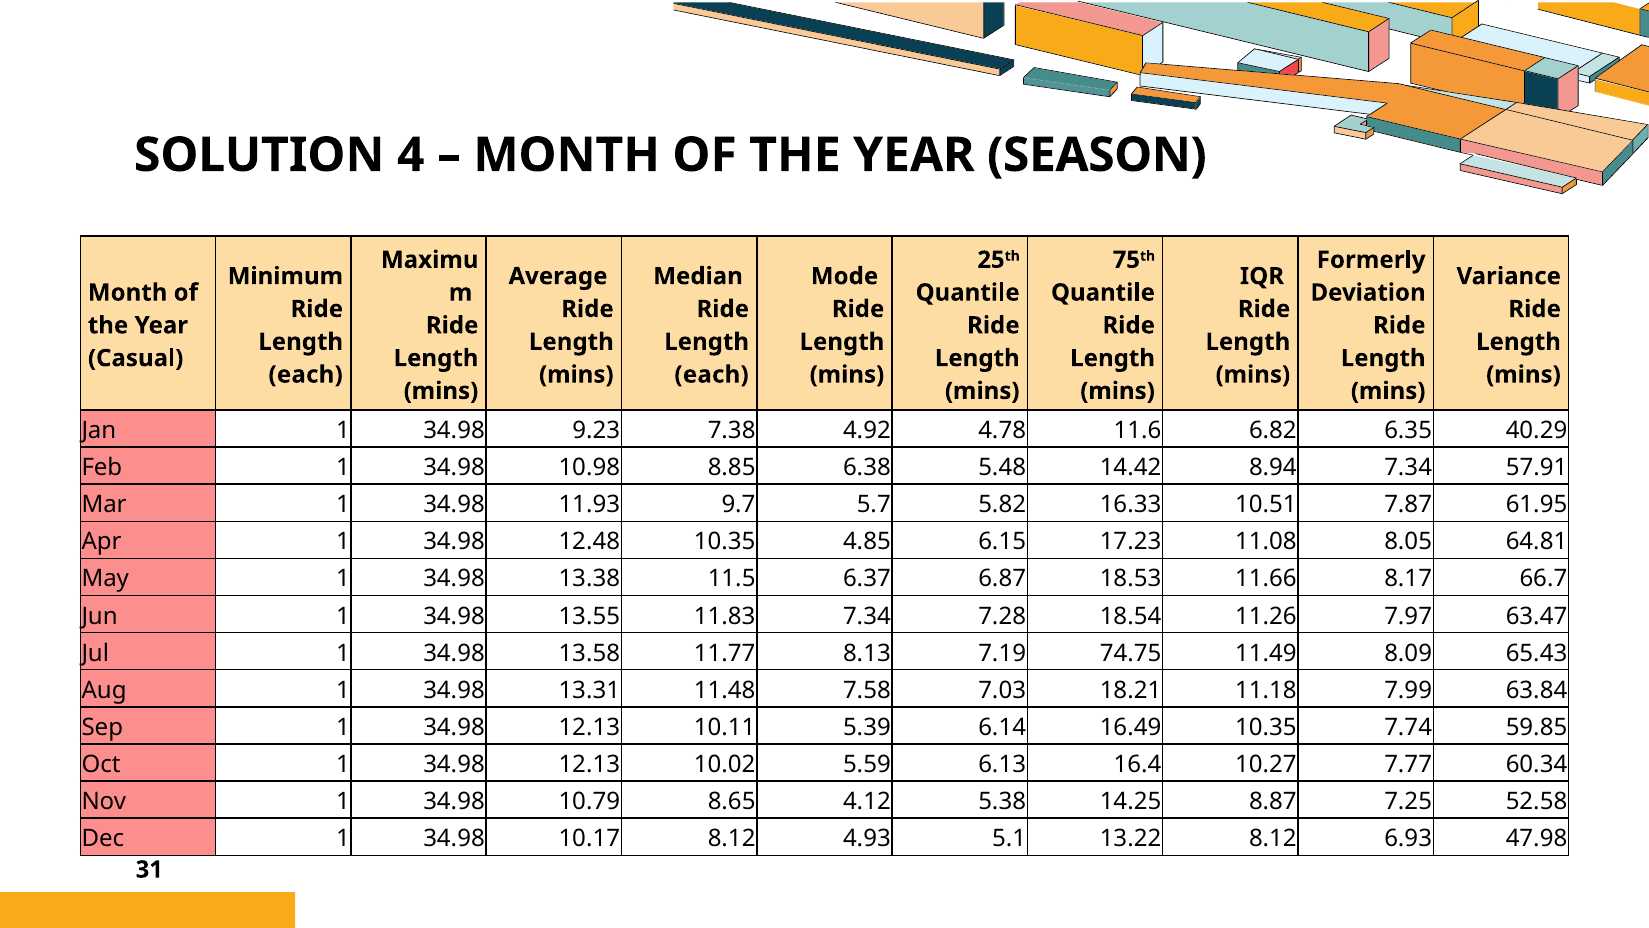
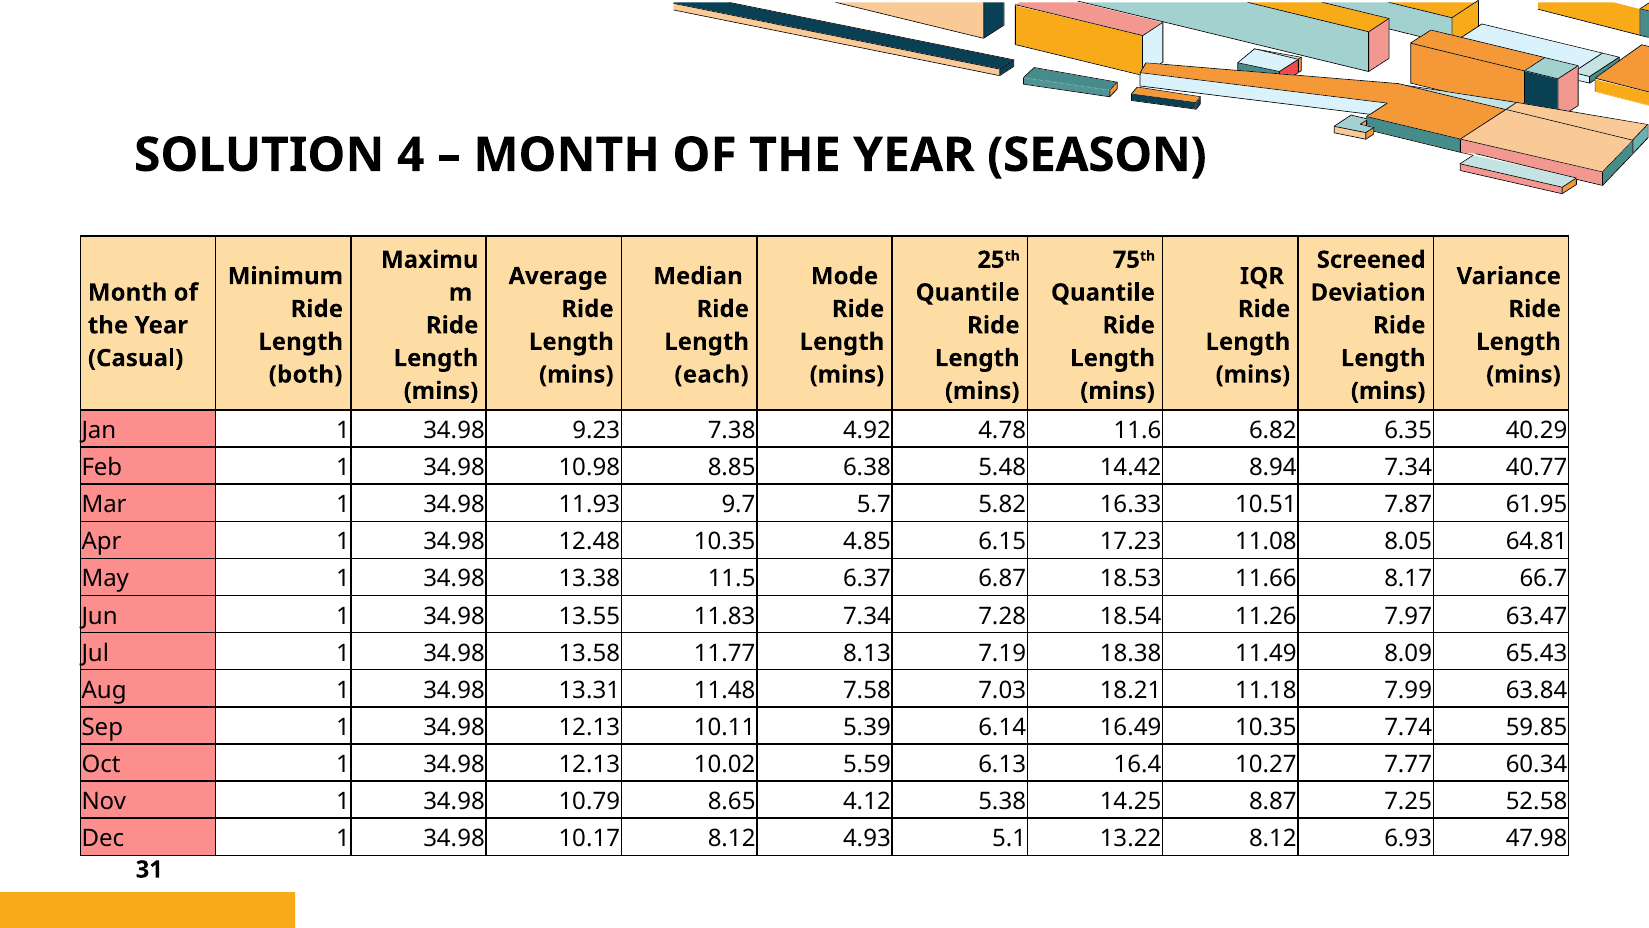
Formerly: Formerly -> Screened (1371, 260)
each: each -> both (306, 374)
57.91: 57.91 -> 40.77 (1537, 467)
74.75: 74.75 -> 18.38 (1131, 653)
